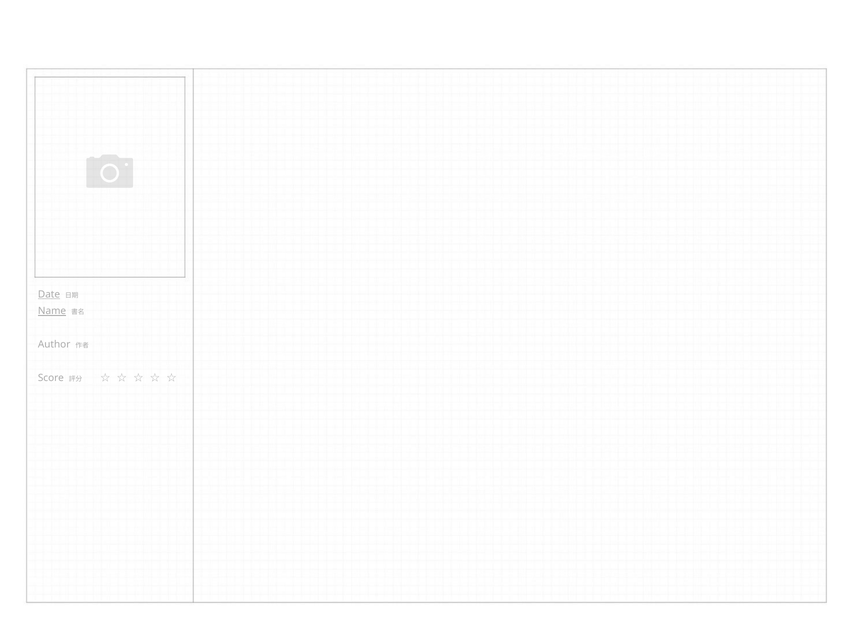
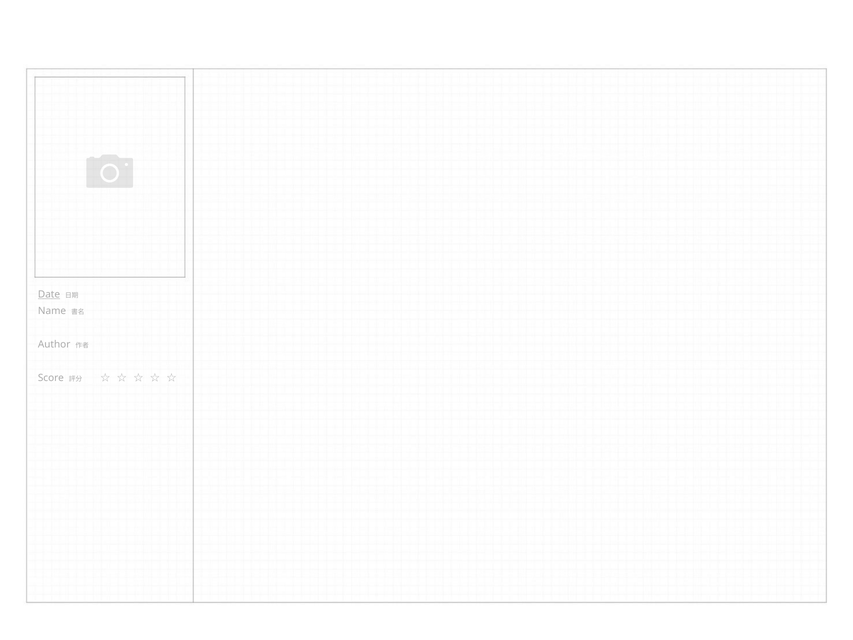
Name underline: present -> none (52, 311)
